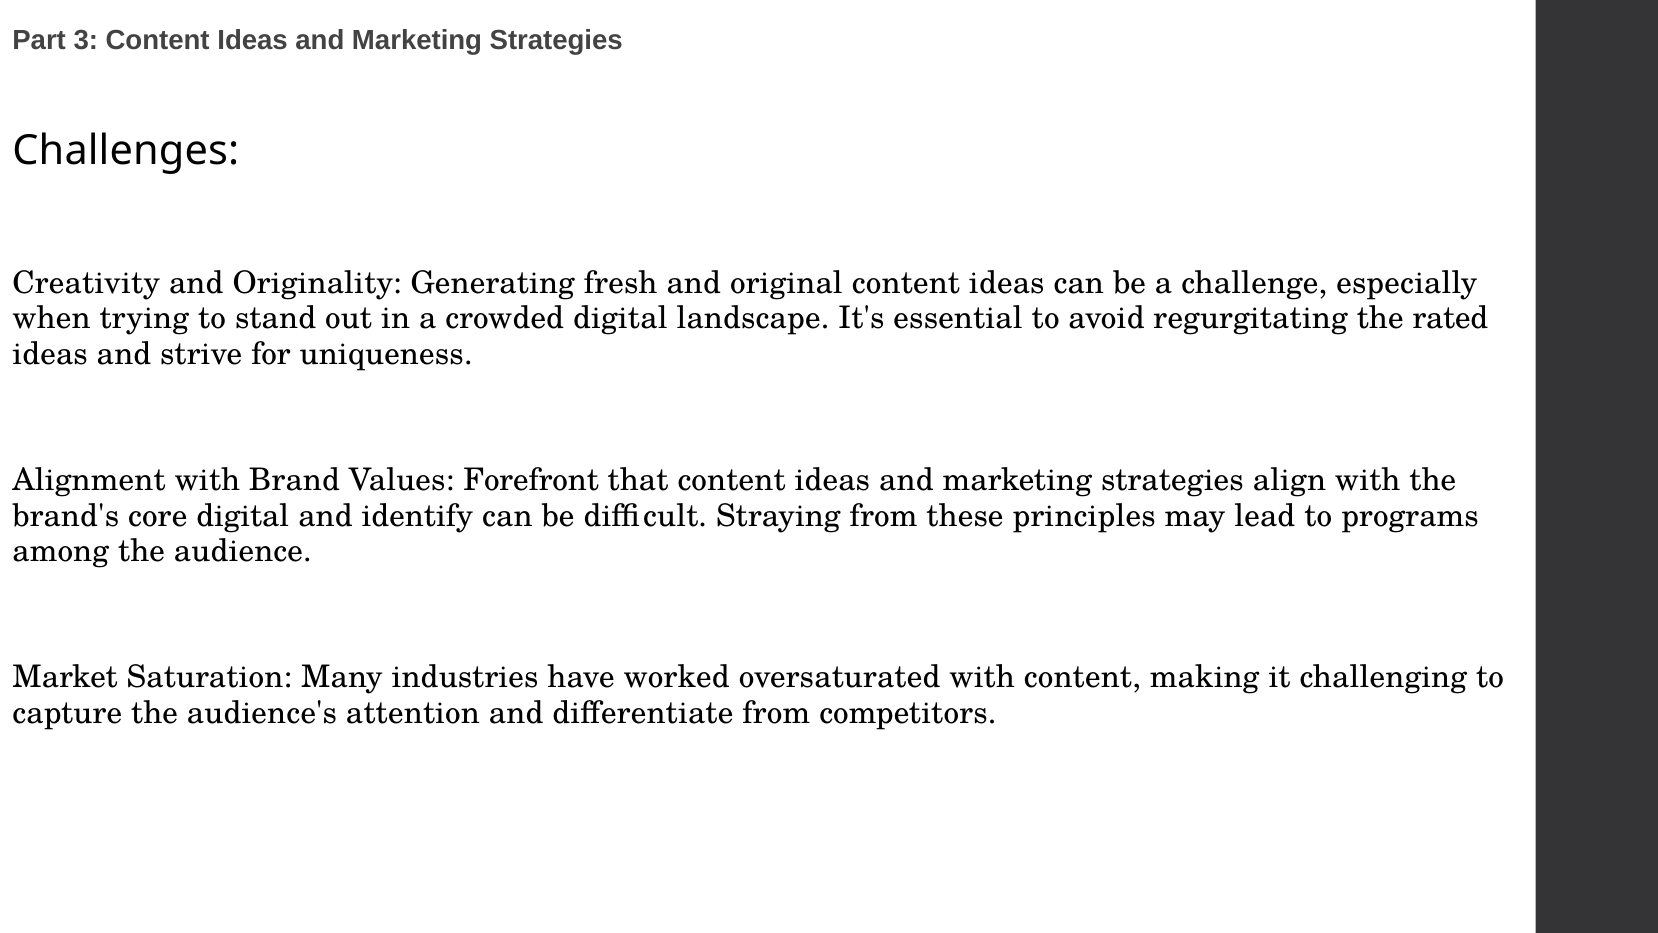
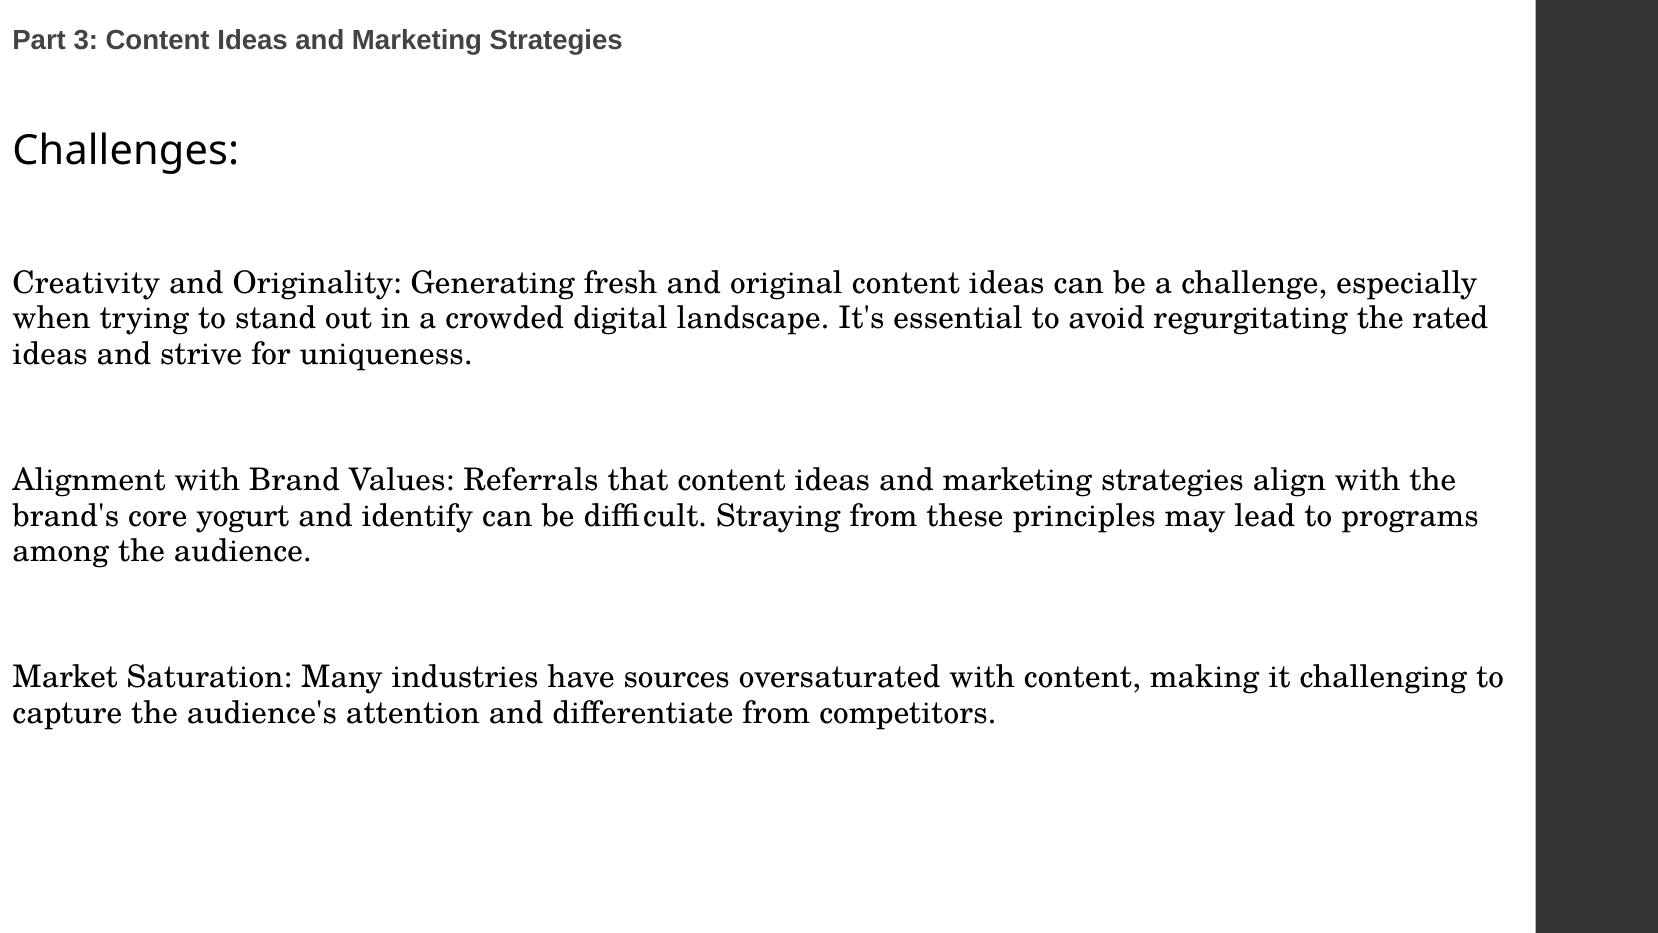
Forefront: Forefront -> Referrals (531, 480)
core digital: digital -> yogurt (243, 516)
worked: worked -> sources (677, 677)
